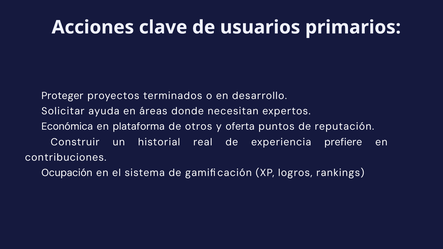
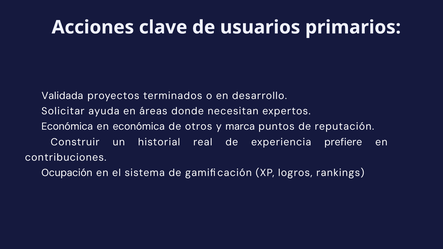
Proteger: Proteger -> Validada (62, 96)
en plataforma: plataforma -> económica (139, 127)
oferta: oferta -> marca (240, 127)
